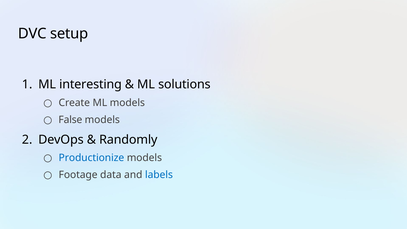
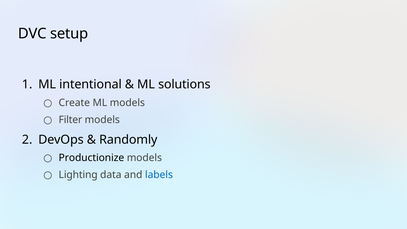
interesting: interesting -> intentional (90, 85)
False: False -> Filter (70, 120)
Productionize colour: blue -> black (91, 158)
Footage: Footage -> Lighting (78, 175)
